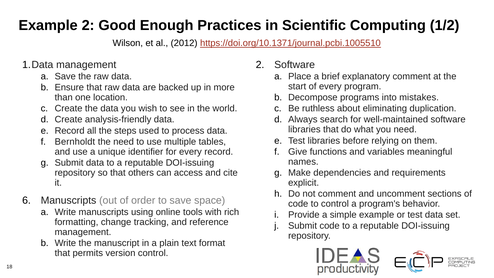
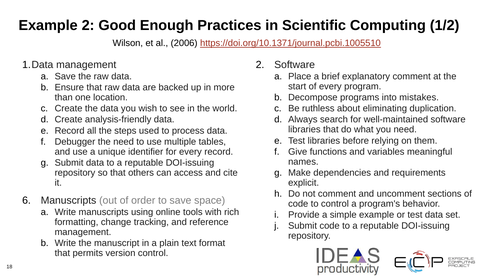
2012: 2012 -> 2006 (184, 43)
Bernholdt: Bernholdt -> Debugger (75, 142)
